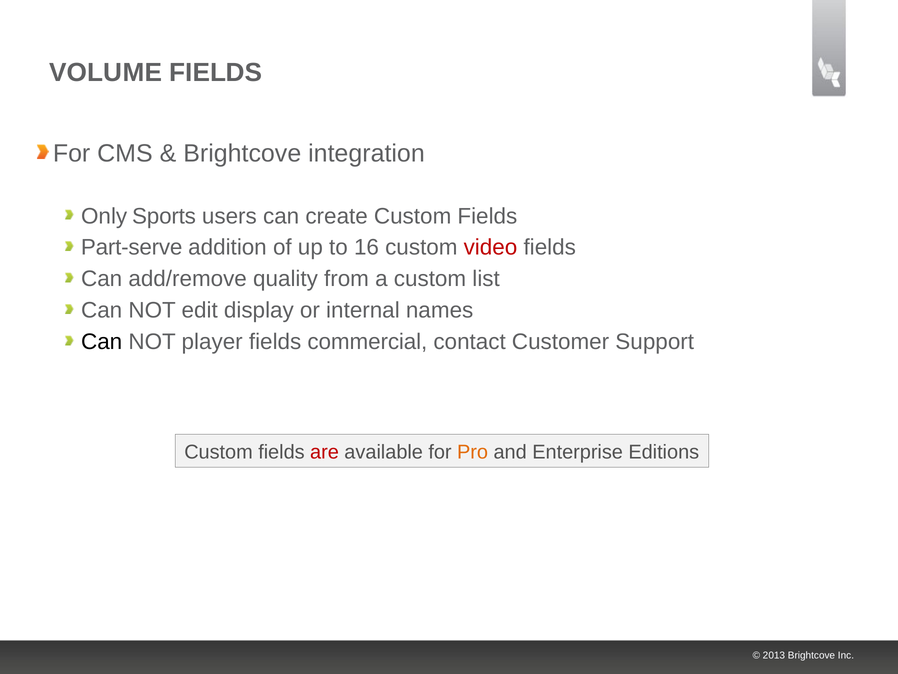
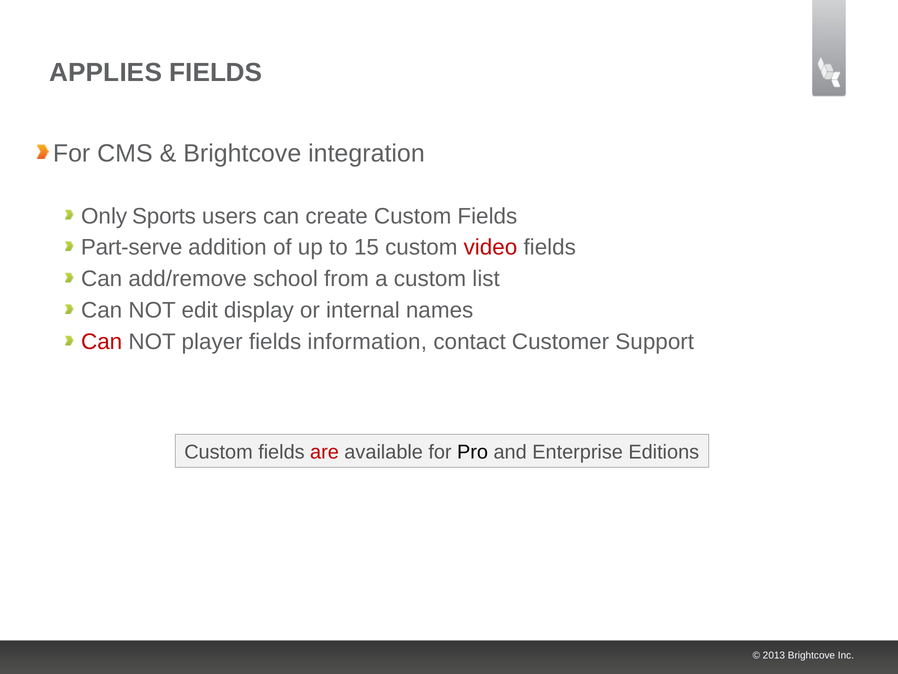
VOLUME: VOLUME -> APPLIES (106, 73)
16: 16 -> 15 (367, 247)
quality: quality -> school (285, 279)
Can colour: black -> red (102, 342)
commercial: commercial -> information (367, 342)
Pro colour: orange -> black (473, 452)
